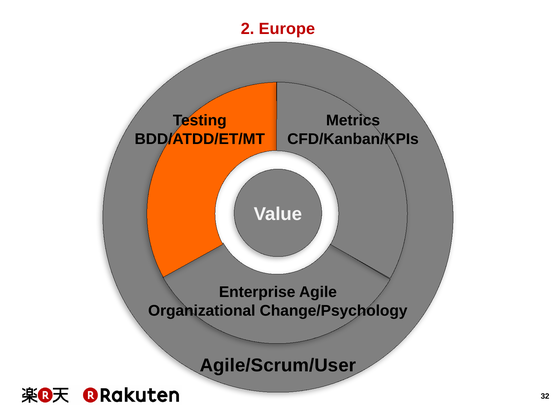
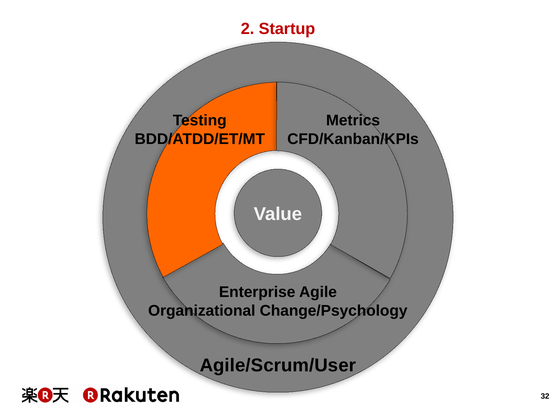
Europe: Europe -> Startup (287, 29)
